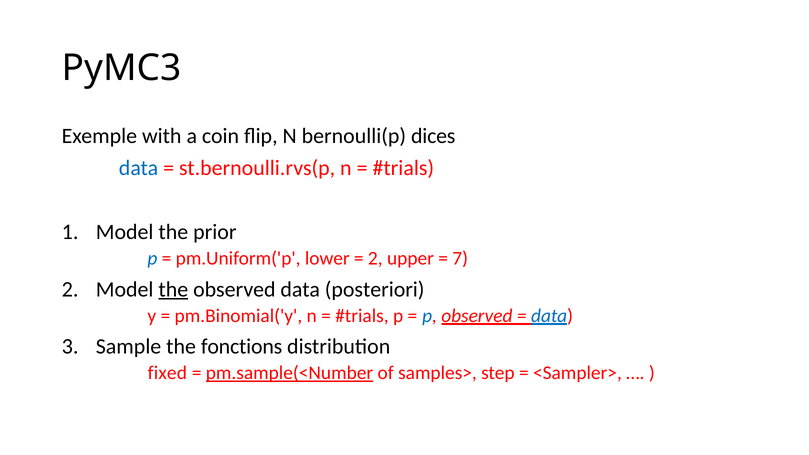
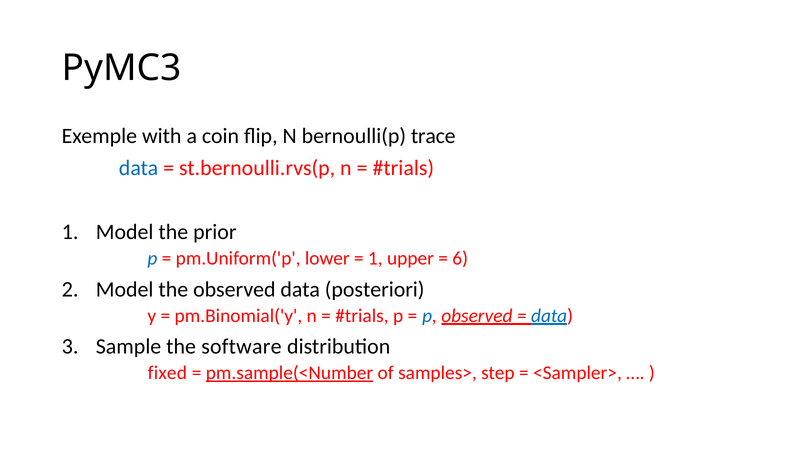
dices: dices -> trace (433, 136)
2: 2 -> 1 (375, 259)
7: 7 -> 6 (460, 259)
the underline: present -> none (173, 289)
fonctions: fonctions -> software (241, 347)
